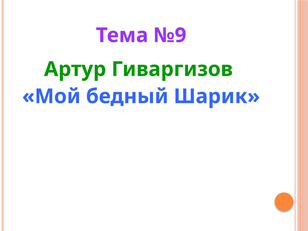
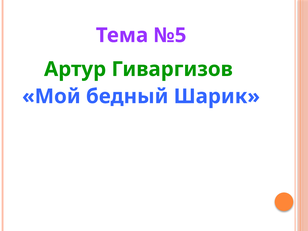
№9: №9 -> №5 (170, 35)
